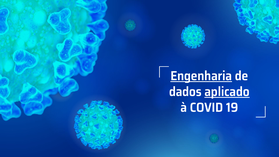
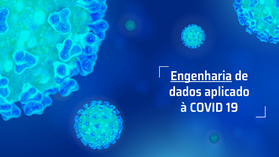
aplicado underline: present -> none (227, 92)
